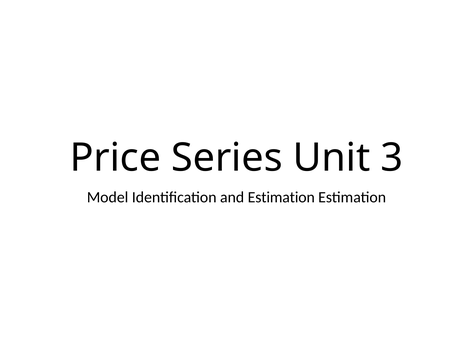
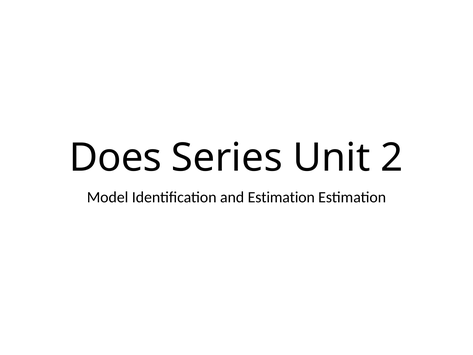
Price: Price -> Does (116, 158)
3: 3 -> 2 (392, 158)
